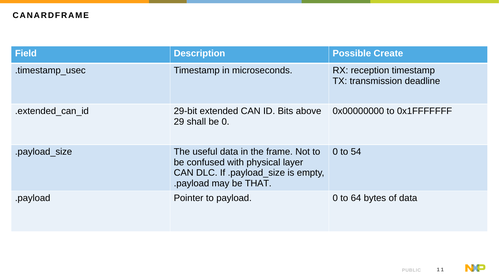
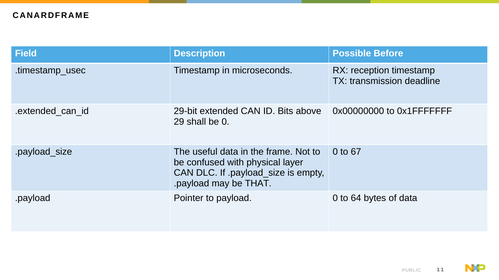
Create: Create -> Before (388, 53)
54: 54 -> 67 (356, 152)
